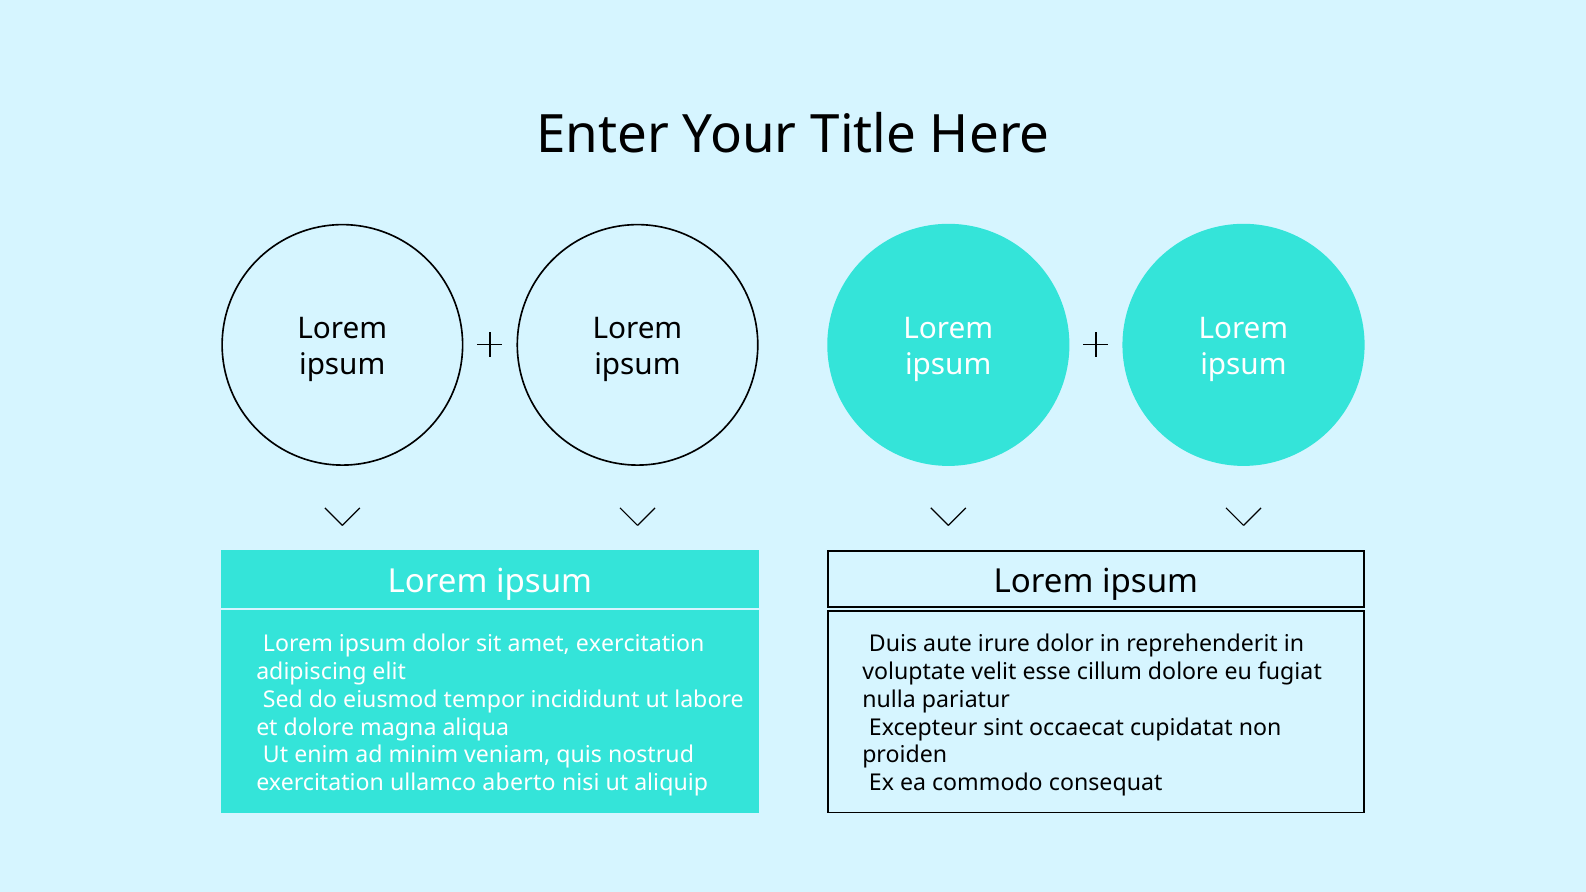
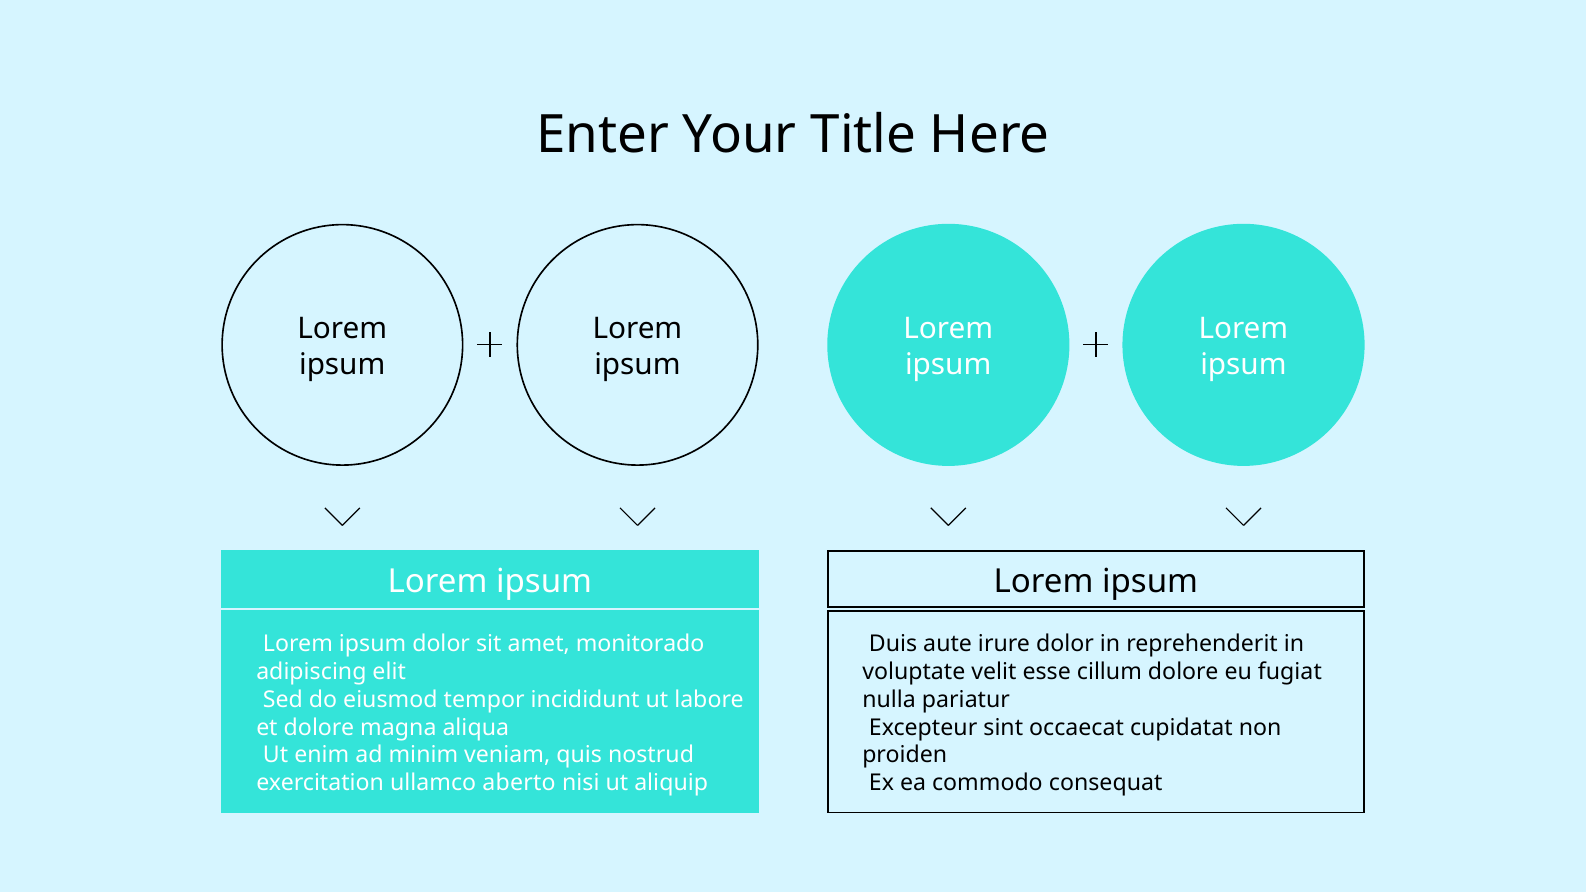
amet exercitation: exercitation -> monitorado (640, 644)
